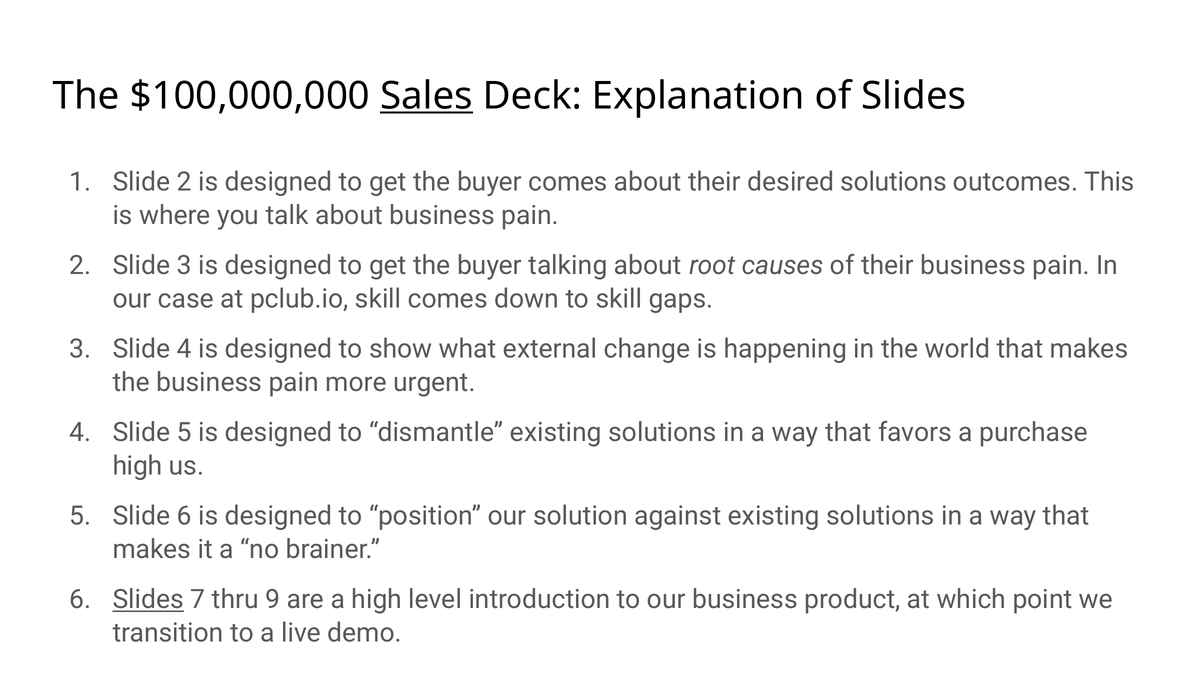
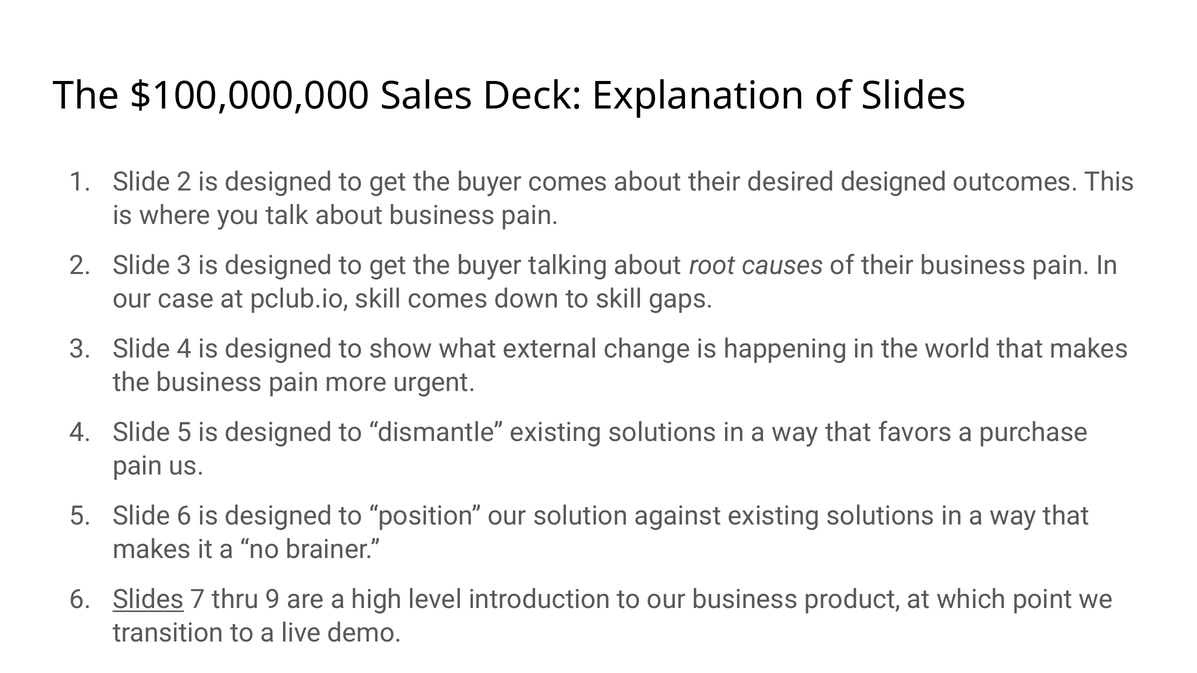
Sales underline: present -> none (426, 96)
desired solutions: solutions -> designed (894, 182)
high: high -> pain (137, 466)
